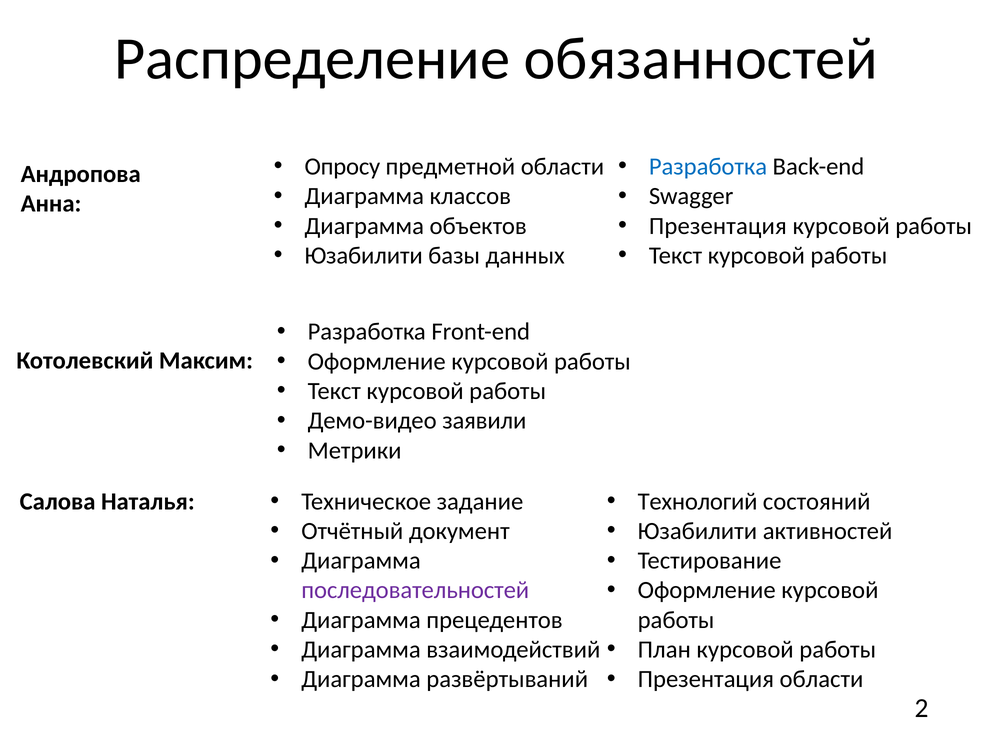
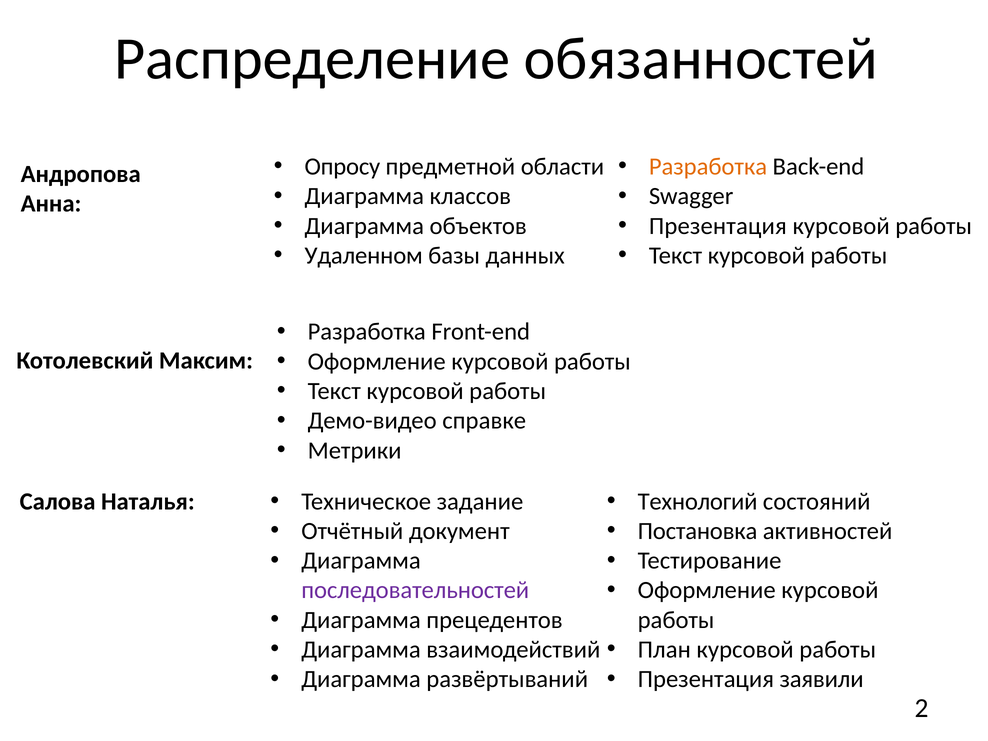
Разработка colour: blue -> orange (708, 167)
Юзабилити: Юзабилити -> Удаленном (364, 256)
заявили: заявили -> справке (484, 421)
Юзабилити: Юзабилити -> Постановка (698, 531)
Презентация области: области -> заявили (822, 679)
